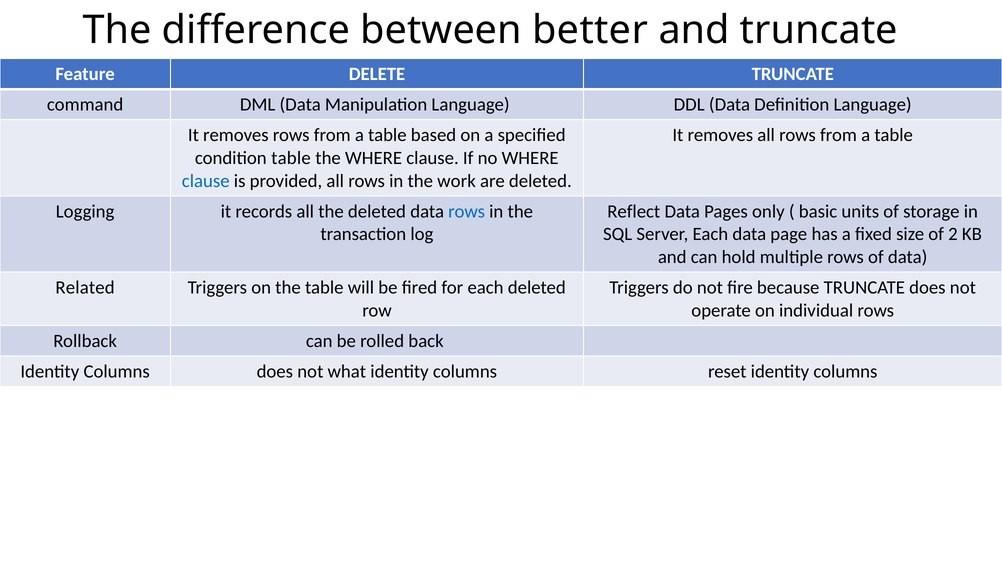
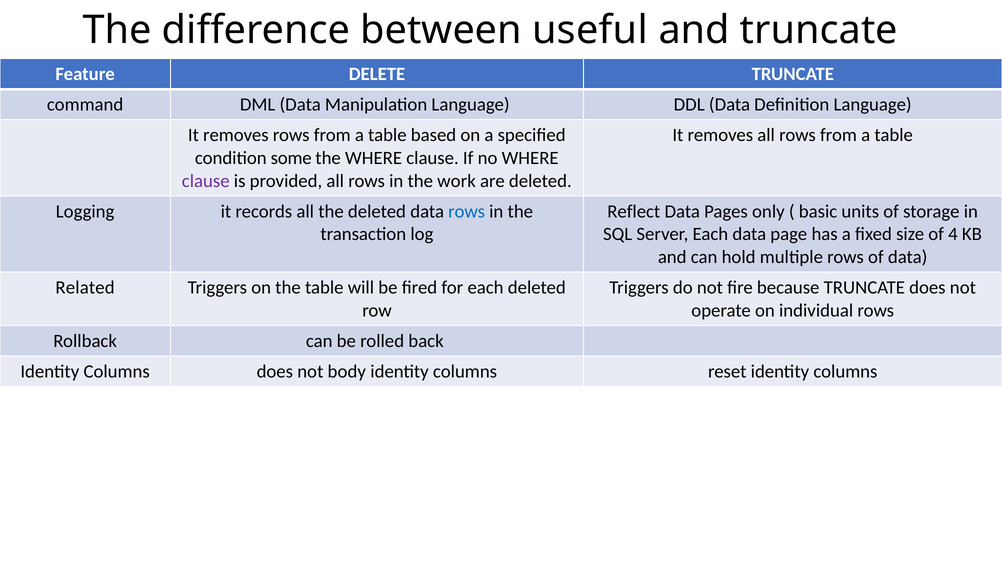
better: better -> useful (590, 30)
condition table: table -> some (291, 158)
clause colour: blue -> purple (206, 181)
2: 2 -> 4 (953, 235)
what: what -> body (347, 372)
